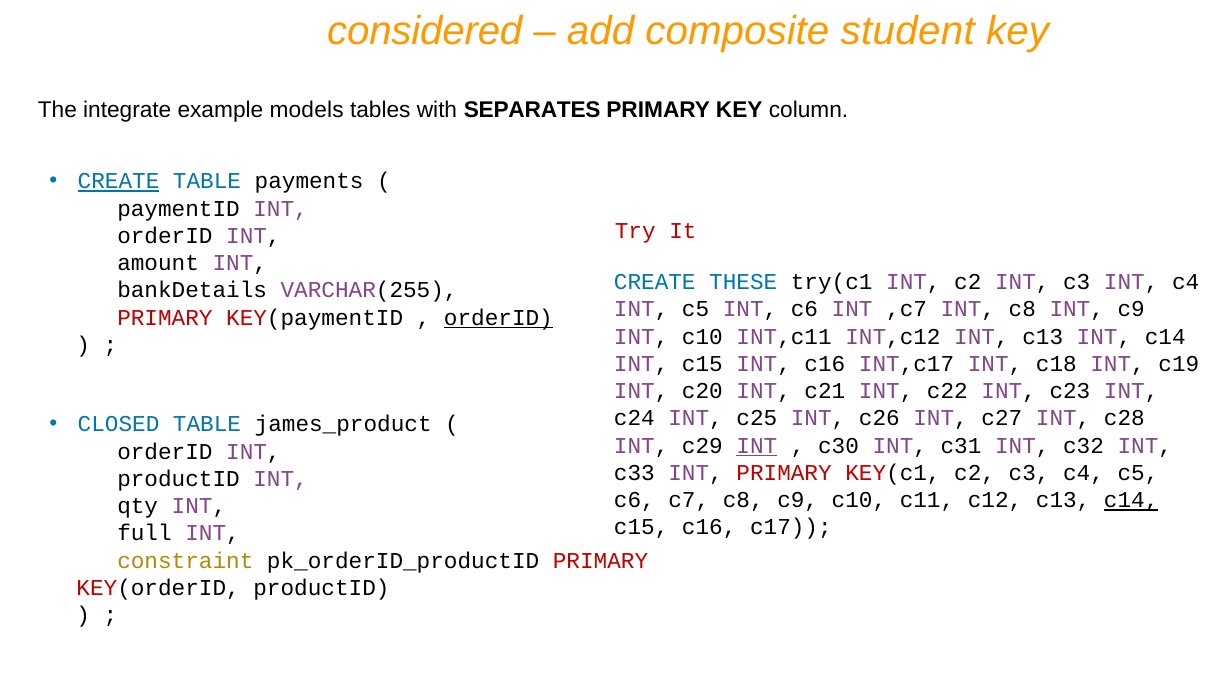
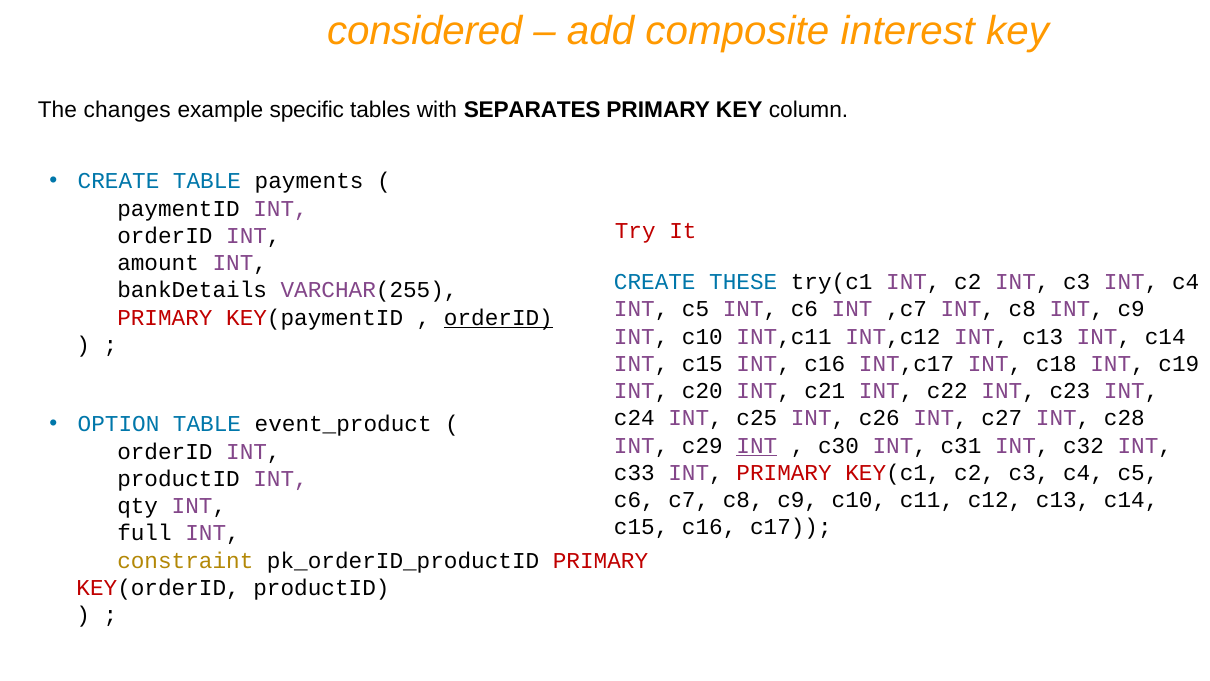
student: student -> interest (908, 31)
integrate: integrate -> changes (127, 110)
models: models -> specific (307, 110)
CREATE underline: present -> none (119, 181)
CLOSED: CLOSED -> OPTION (119, 424)
james_product: james_product -> event_product (343, 424)
c14 underline: present -> none (1131, 500)
